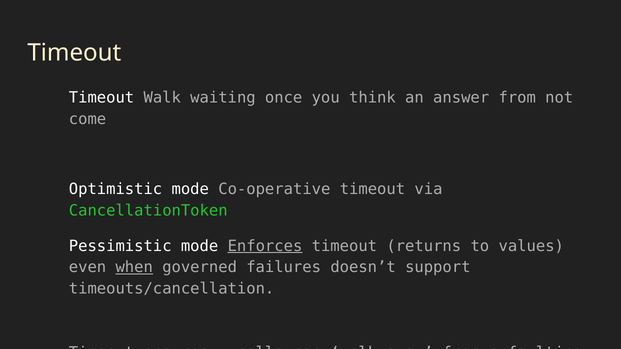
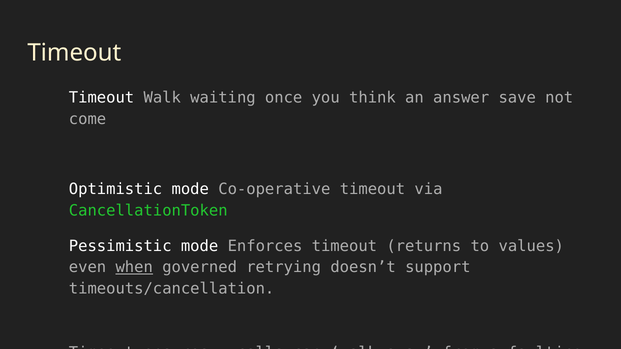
answer from: from -> save (517, 98)
Enforces underline: present -> none (265, 246)
failures: failures -> retrying (284, 268)
